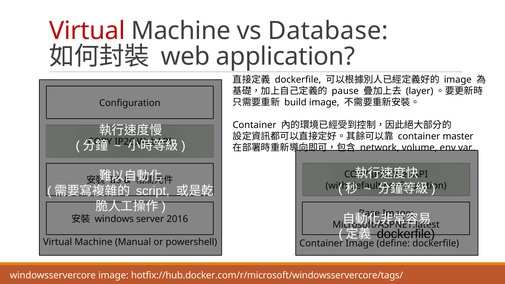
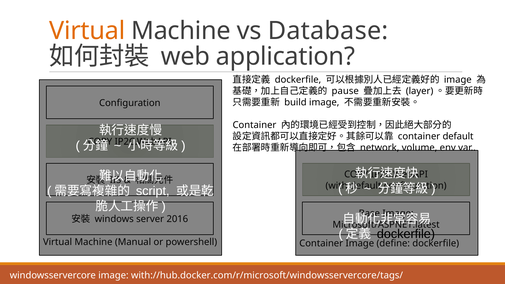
Virtual colour: red -> orange (87, 31)
container master: master -> default (458, 136)
hotfix://hub.docker.com/r/microsoft/windowsservercore/tags/: hotfix://hub.docker.com/r/microsoft/windowsservercore/tags/ -> with://hub.docker.com/r/microsoft/windowsservercore/tags/ (267, 276)
